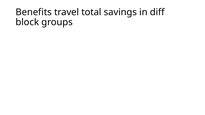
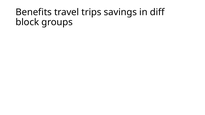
total: total -> trips (91, 12)
